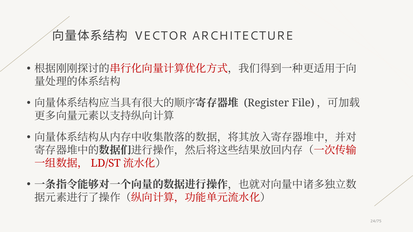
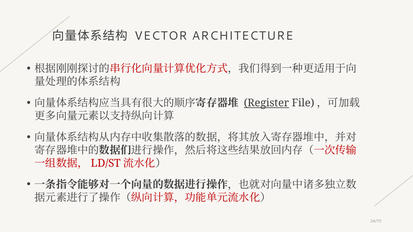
Register underline: none -> present (266, 103)
